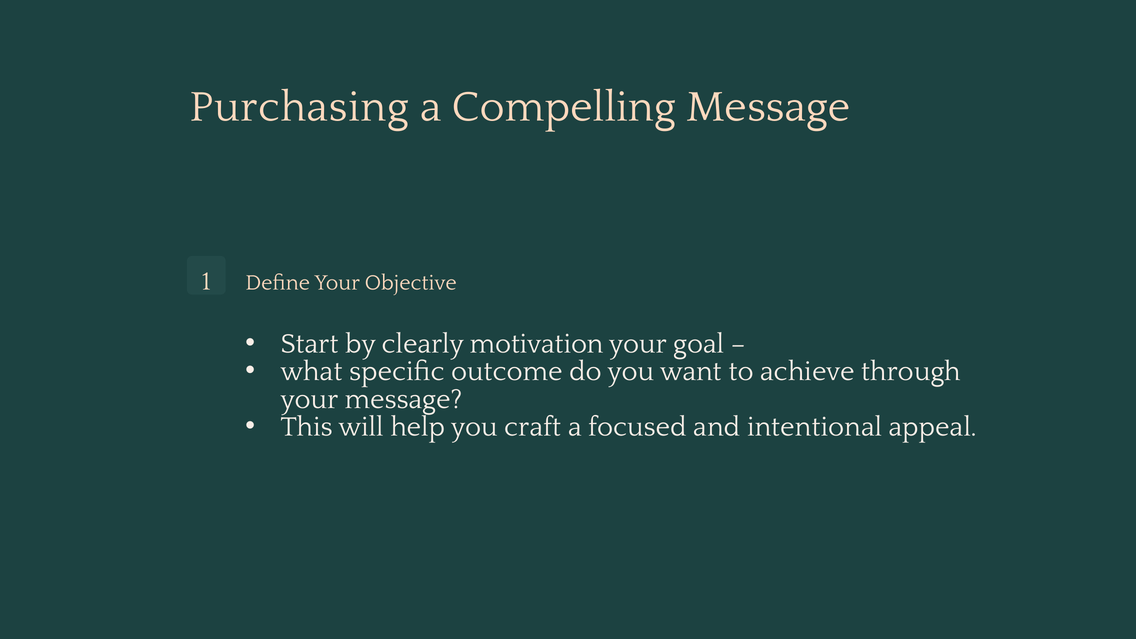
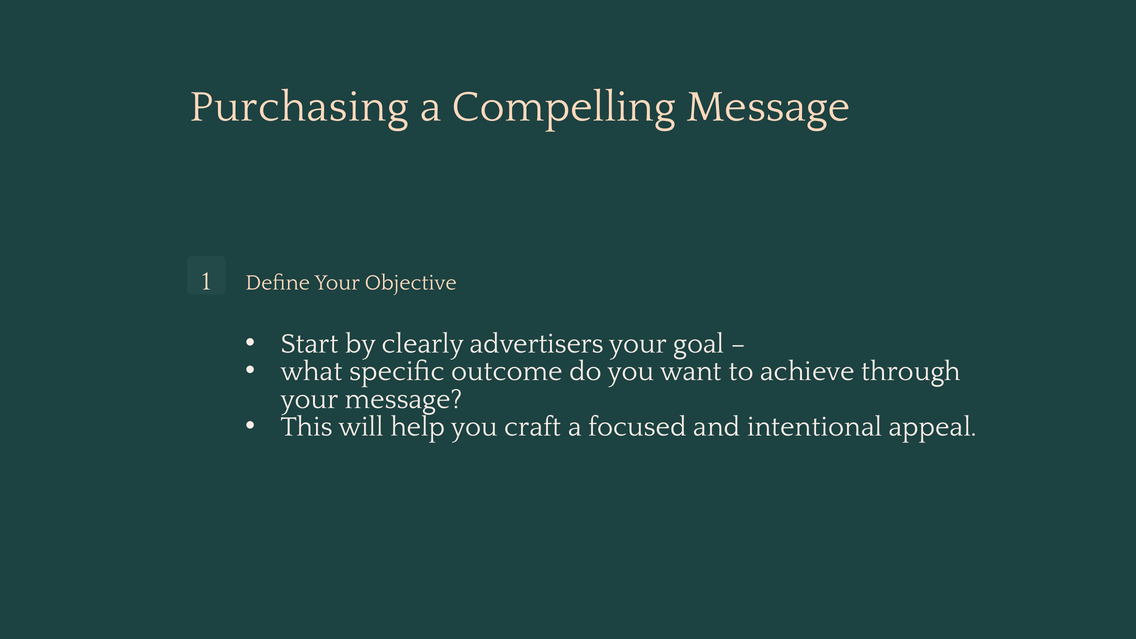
motivation: motivation -> advertisers (537, 344)
